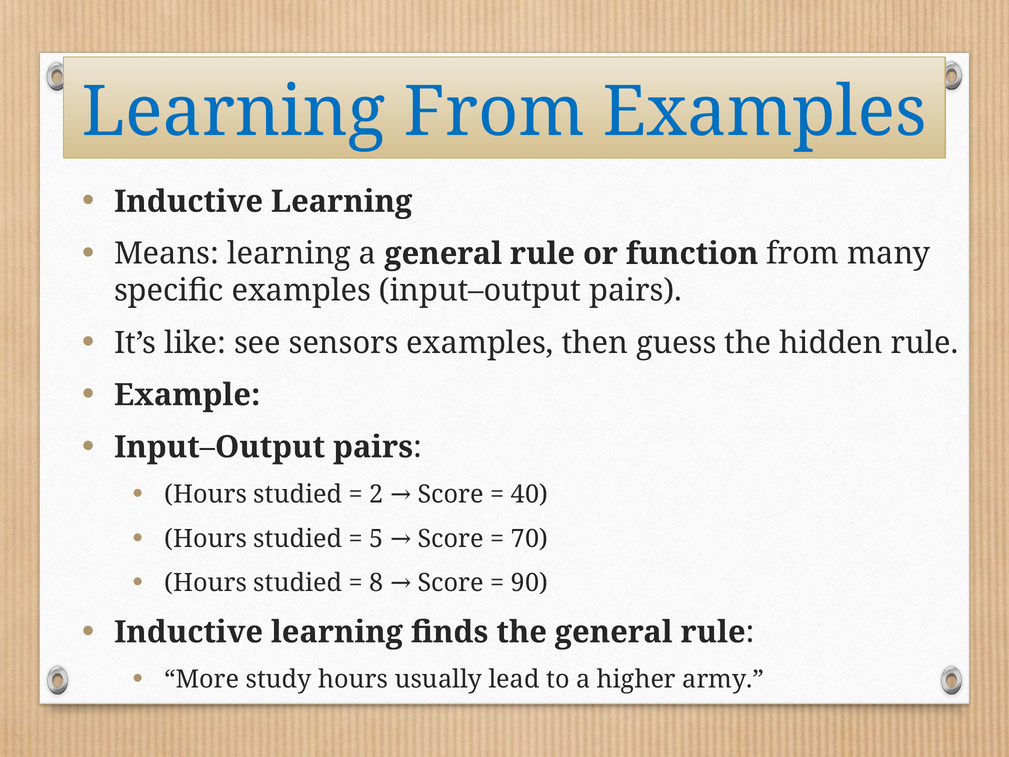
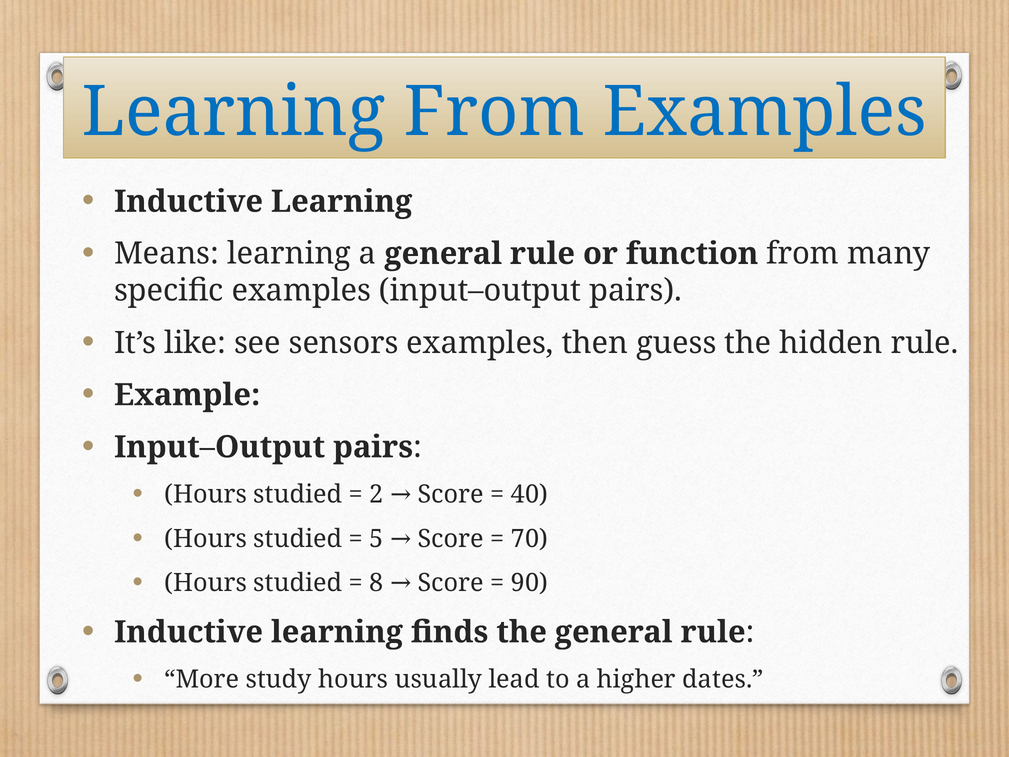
army: army -> dates (723, 679)
